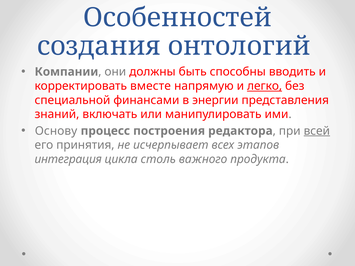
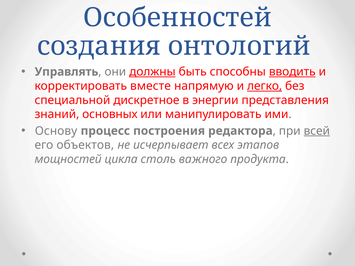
Компании: Компании -> Управлять (66, 72)
должны underline: none -> present (152, 72)
вводить underline: none -> present (292, 72)
финансами: финансами -> дискретное (146, 100)
включать: включать -> основных (110, 114)
принятия: принятия -> объектов (85, 145)
интеграция: интеграция -> мощностей (68, 159)
